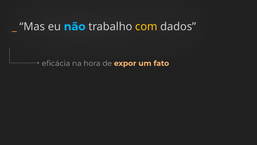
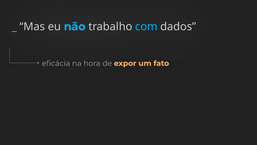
com colour: yellow -> light blue (146, 27)
